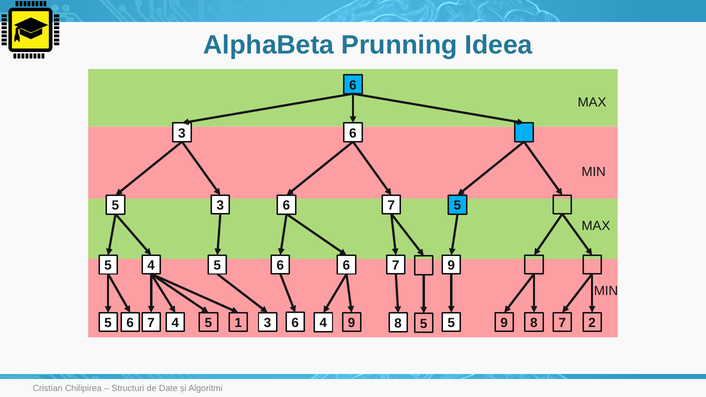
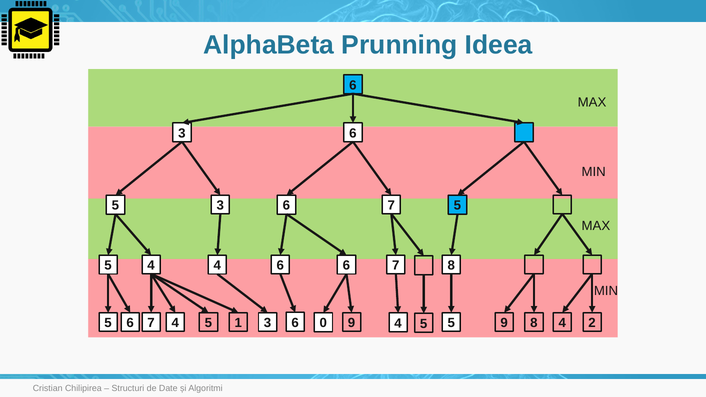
4 6 9: 9 -> 8 (451, 266)
5: 5 -> 4 (217, 266)
8: 8 -> 4 (398, 323)
5 4: 4 -> 0 (323, 323)
1 6 9 7: 7 -> 4 (562, 323)
